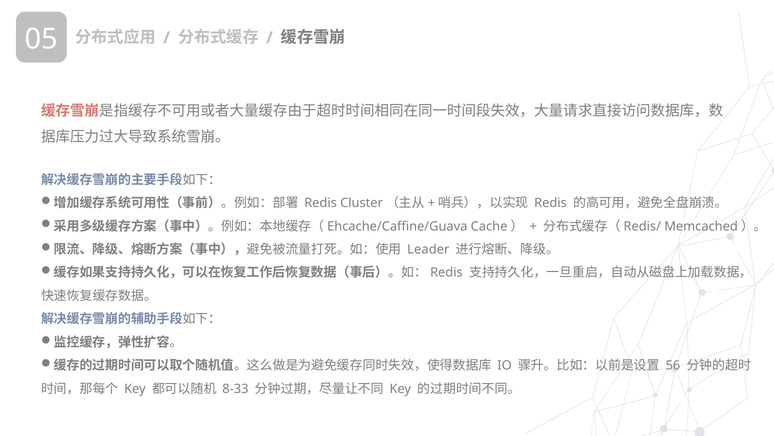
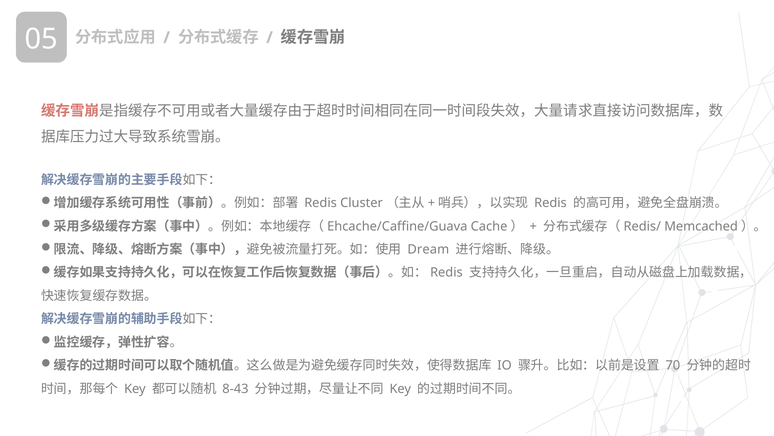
Leader: Leader -> Dream (428, 249)
56: 56 -> 70 (673, 365)
8-33: 8-33 -> 8-43 (235, 388)
